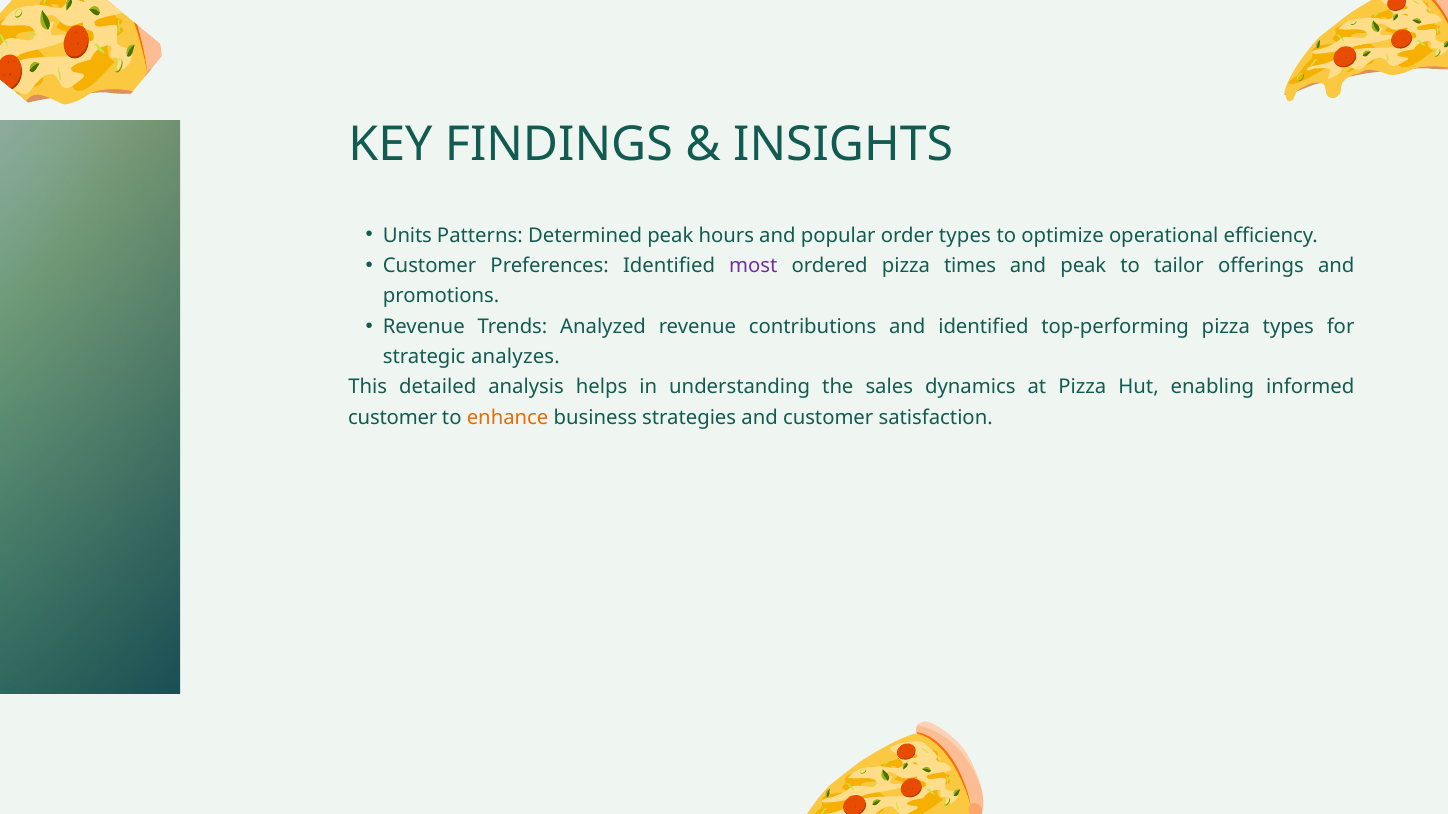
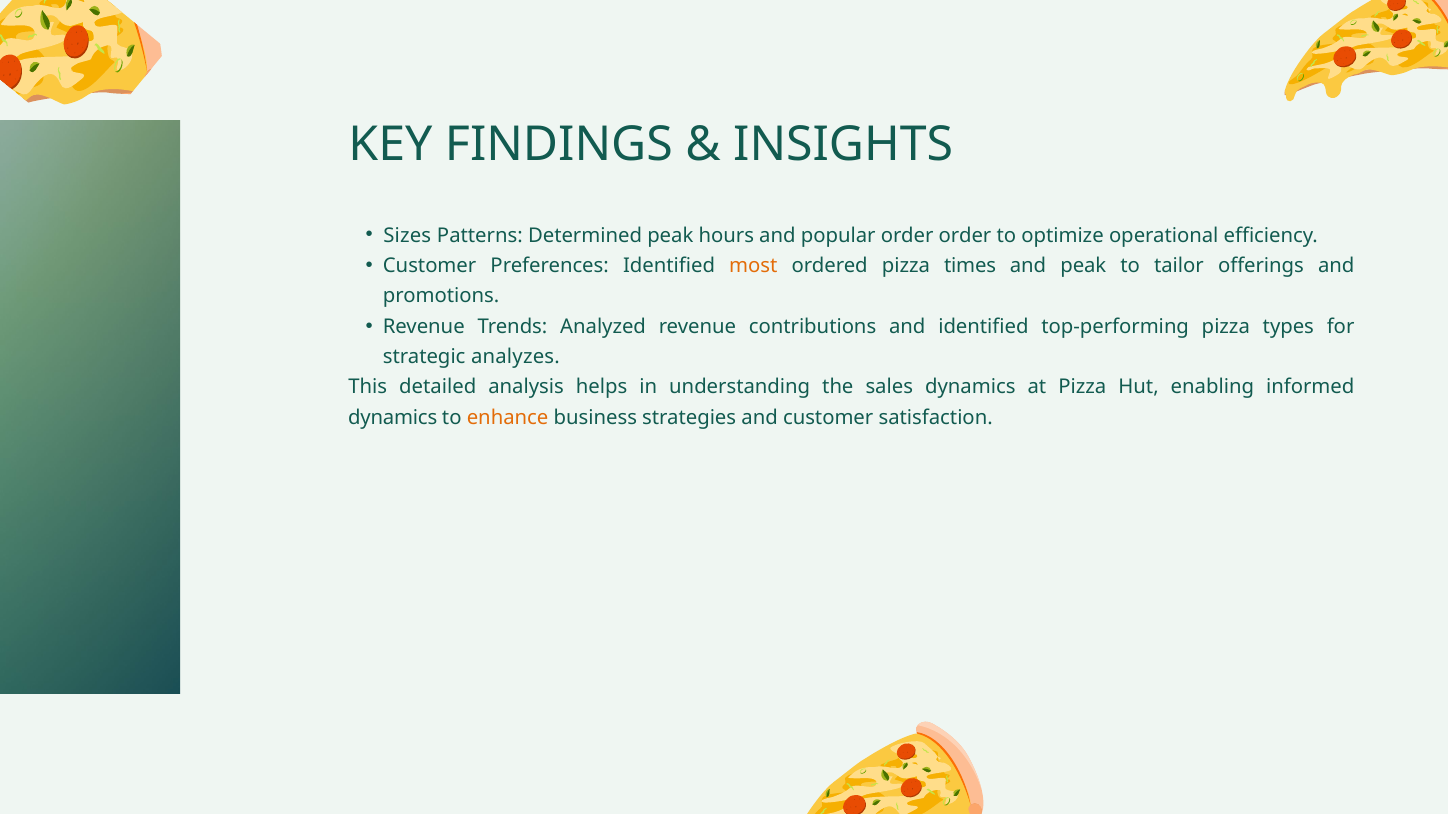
Units: Units -> Sizes (407, 236)
order types: types -> order (965, 236)
most colour: purple -> orange (753, 266)
customer: customer -> dynamics (393, 418)
